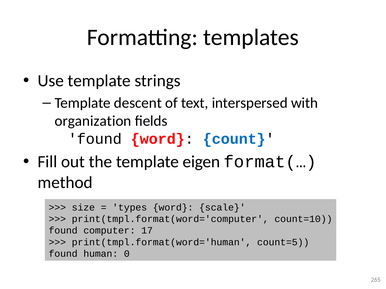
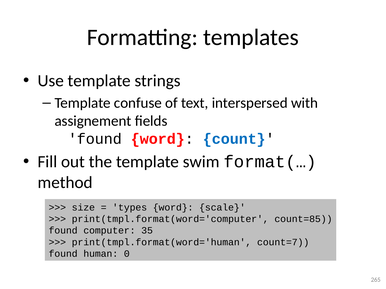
descent: descent -> confuse (138, 103)
organization: organization -> assignement (93, 121)
eigen: eigen -> swim (201, 162)
count=10: count=10 -> count=85 (303, 219)
17: 17 -> 35 (147, 231)
count=5: count=5 -> count=7 (283, 243)
